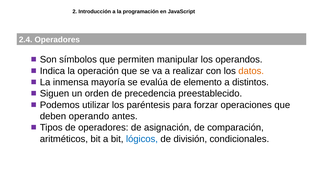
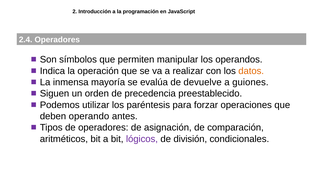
elemento: elemento -> devuelve (203, 82)
distintos: distintos -> guiones (250, 82)
lógicos colour: blue -> purple (142, 139)
